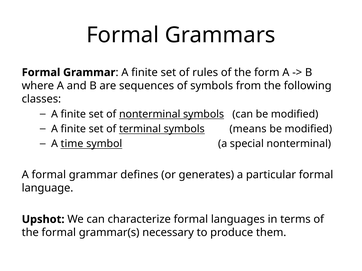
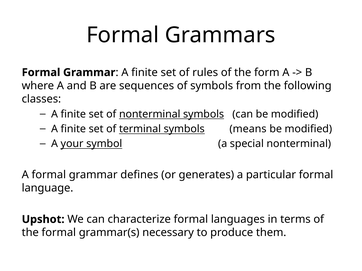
time: time -> your (72, 144)
